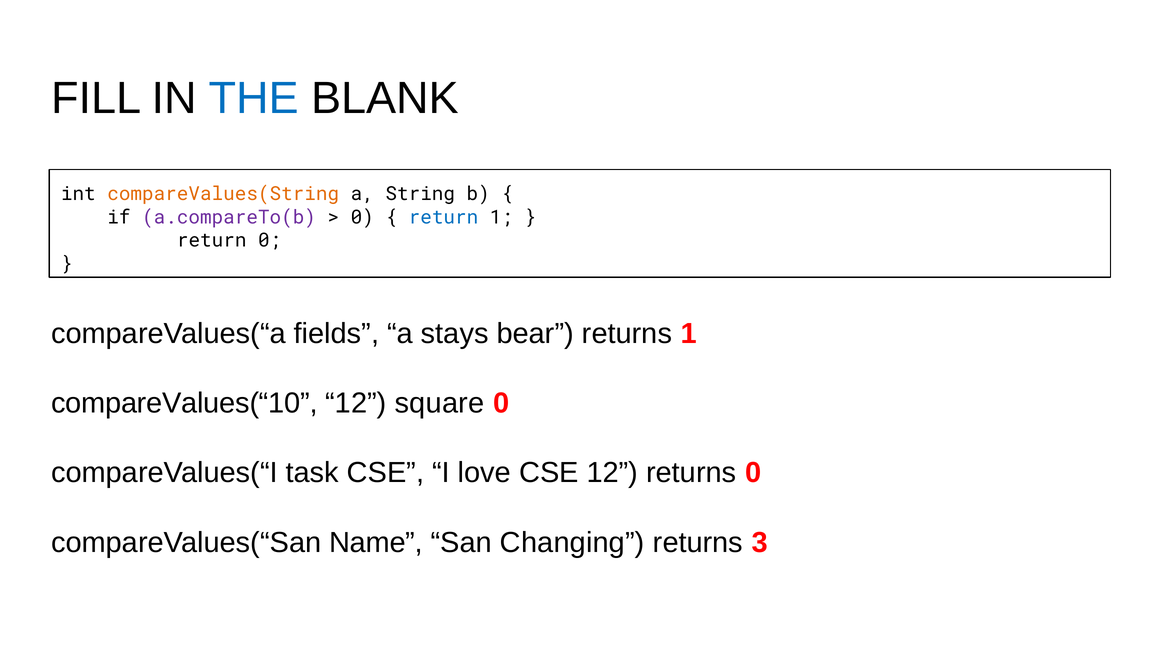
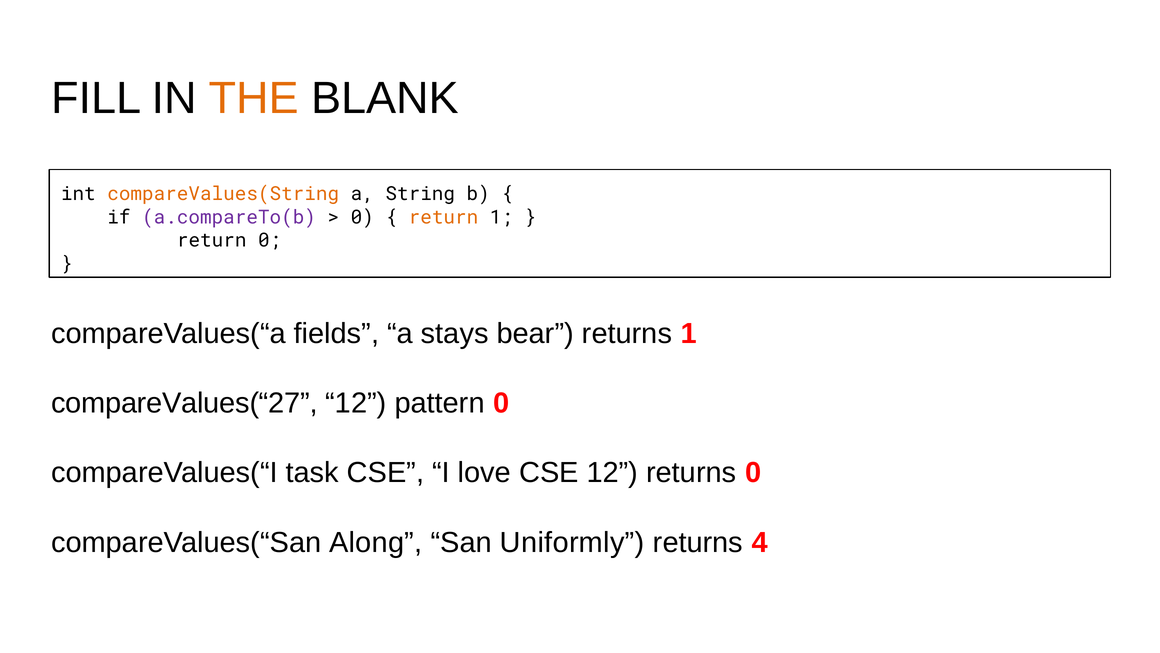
THE colour: blue -> orange (254, 98)
return colour: blue -> orange (443, 217)
compareValues(“10: compareValues(“10 -> compareValues(“27 (184, 403)
square: square -> pattern (440, 403)
Name: Name -> Along (376, 542)
Changing: Changing -> Uniformly (572, 542)
3: 3 -> 4 (760, 542)
